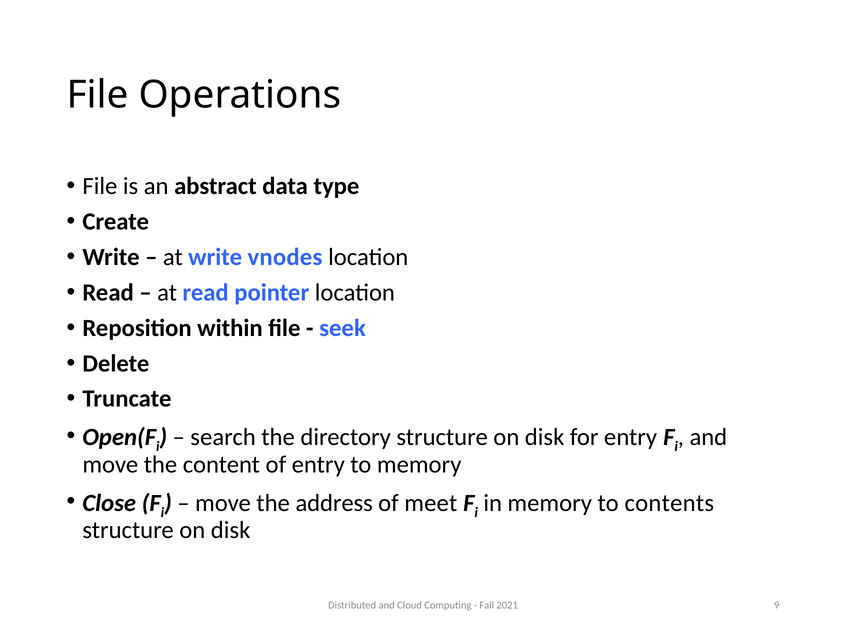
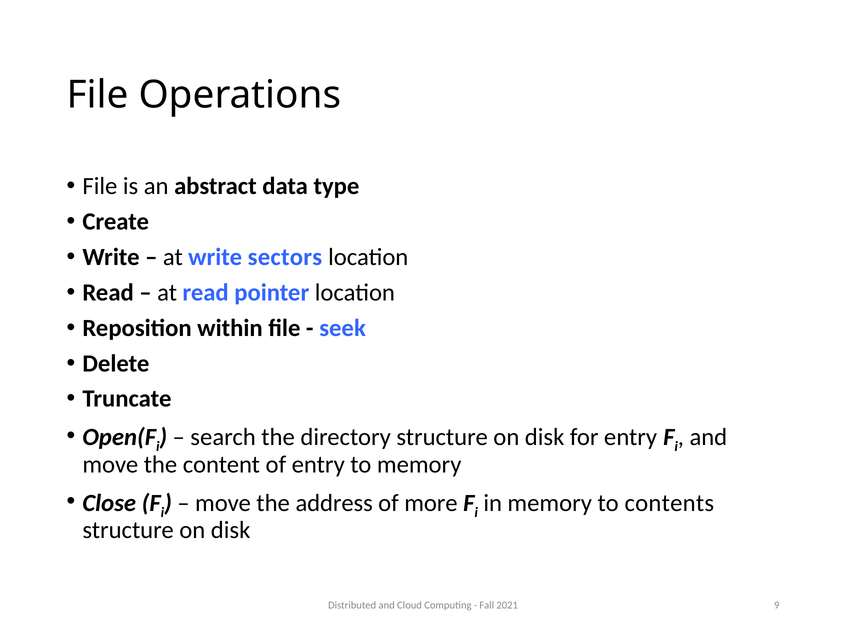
vnodes: vnodes -> sectors (285, 257)
meet: meet -> more (431, 503)
